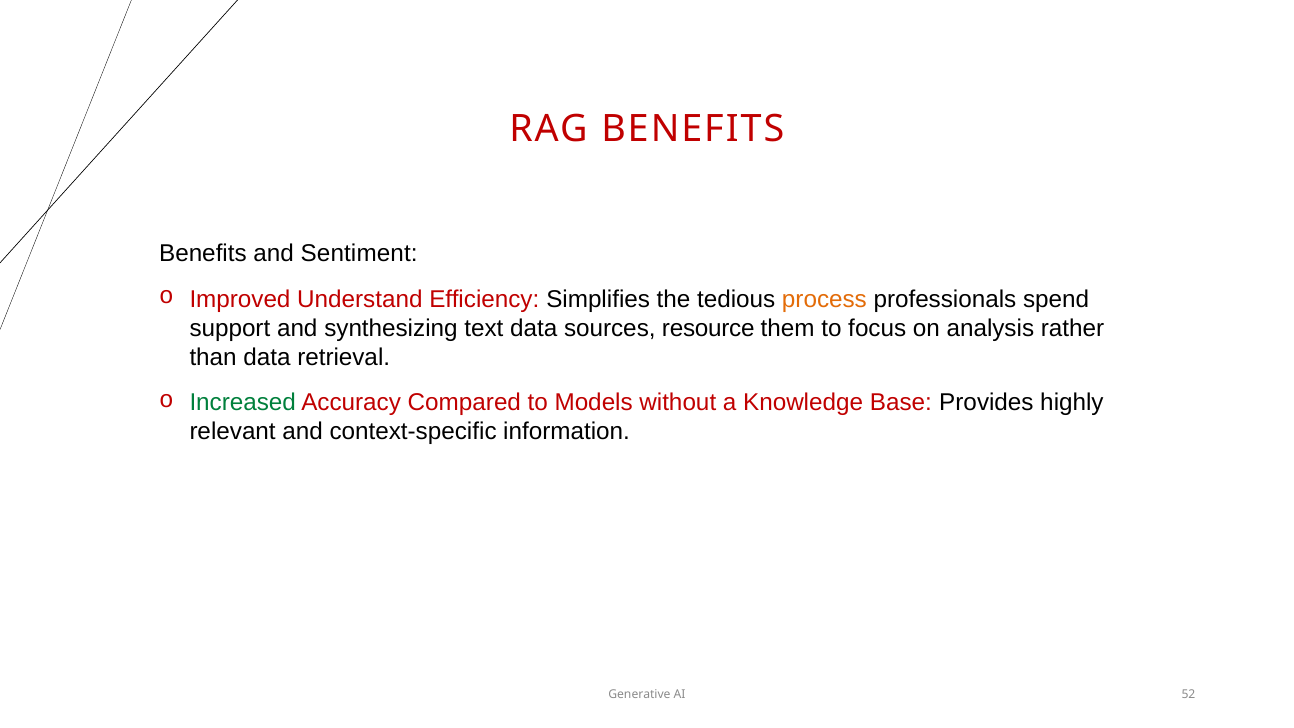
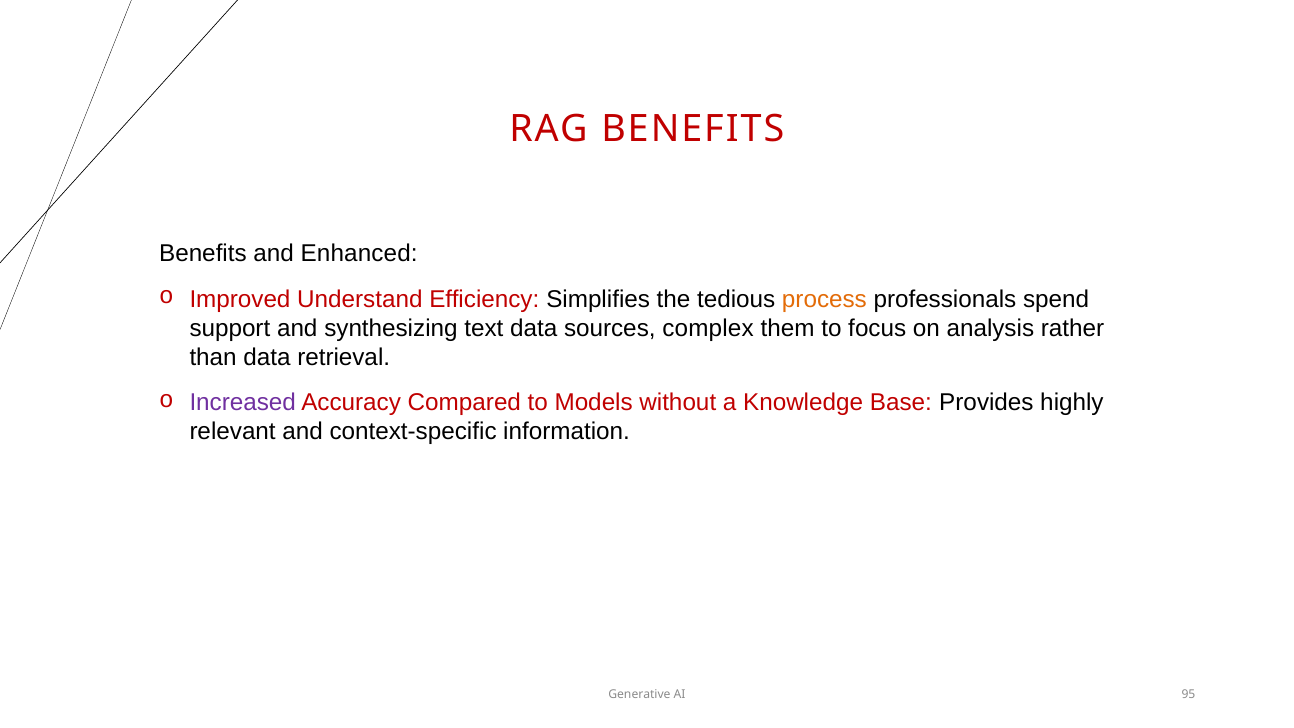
Sentiment: Sentiment -> Enhanced (359, 254)
resource: resource -> complex (708, 328)
Increased colour: green -> purple (243, 403)
52: 52 -> 95 (1188, 694)
